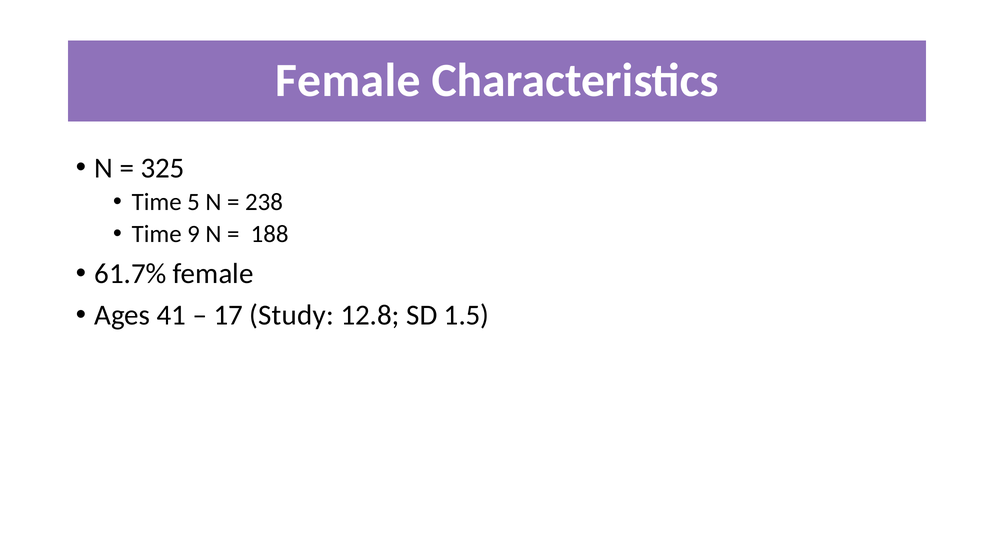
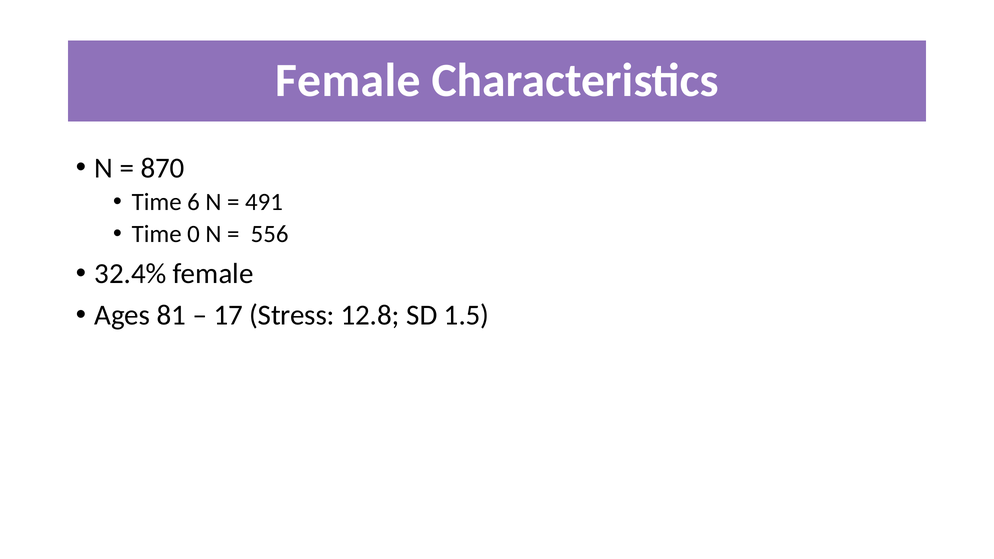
325: 325 -> 870 (163, 168)
5: 5 -> 6 (193, 202)
238: 238 -> 491 (264, 202)
9: 9 -> 0 (193, 234)
188: 188 -> 556 (270, 234)
61.7%: 61.7% -> 32.4% (130, 274)
41: 41 -> 81 (171, 315)
Study: Study -> Stress (292, 315)
